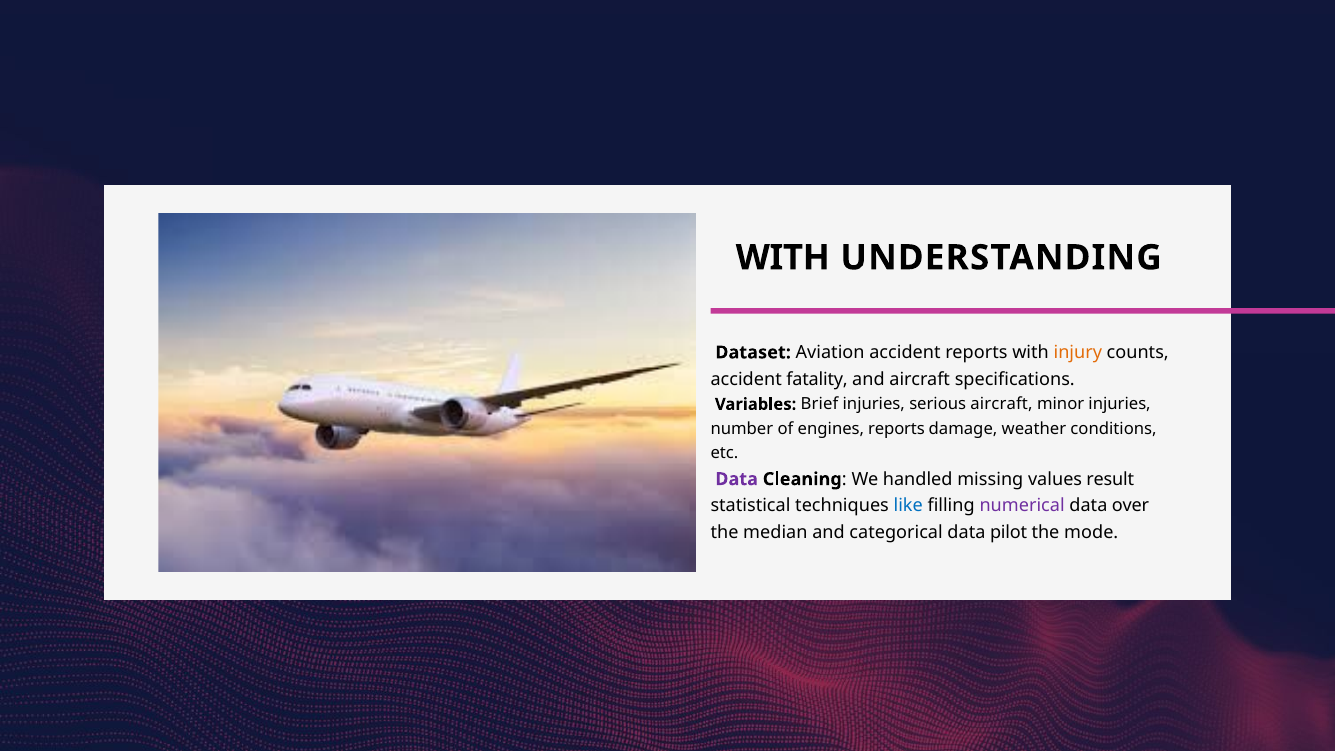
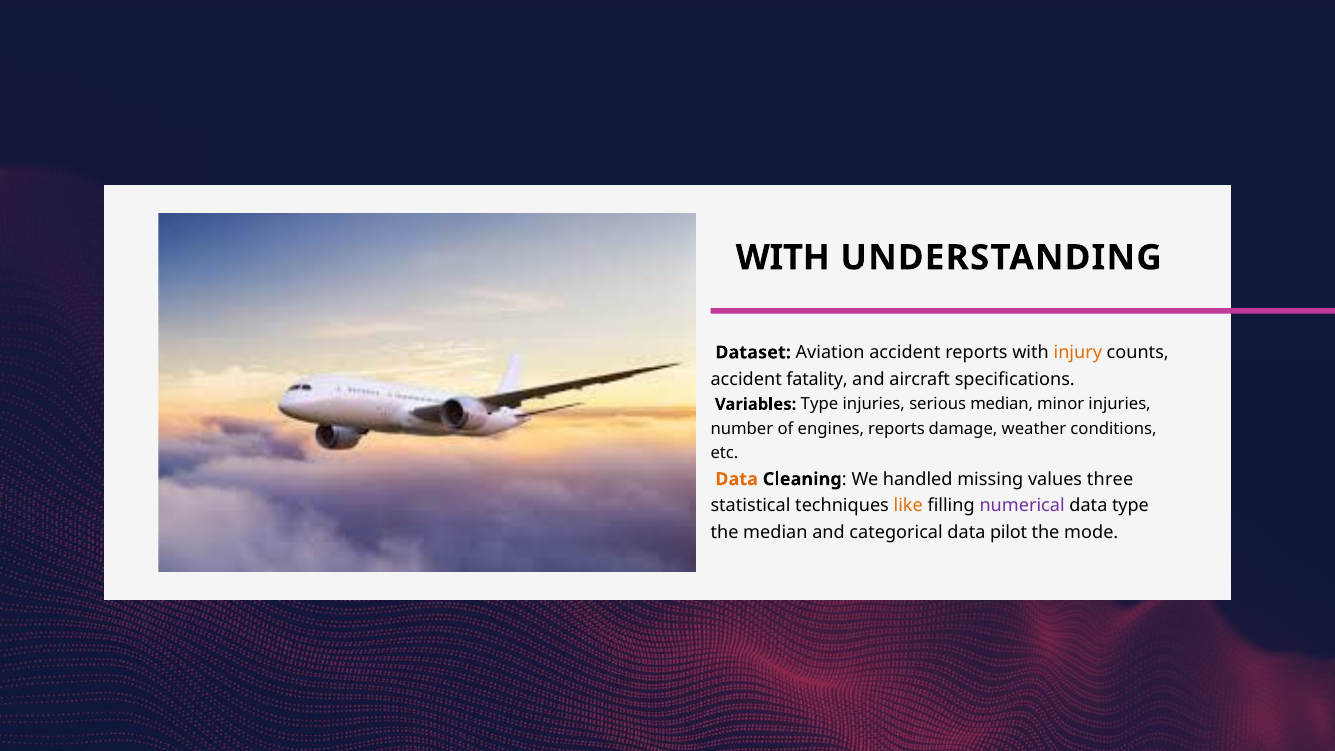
Variables Brief: Brief -> Type (819, 404)
serious aircraft: aircraft -> median (1002, 404)
Data colour: purple -> orange (737, 479)
result: result -> three (1110, 479)
like colour: blue -> orange (908, 506)
data over: over -> type (1130, 506)
